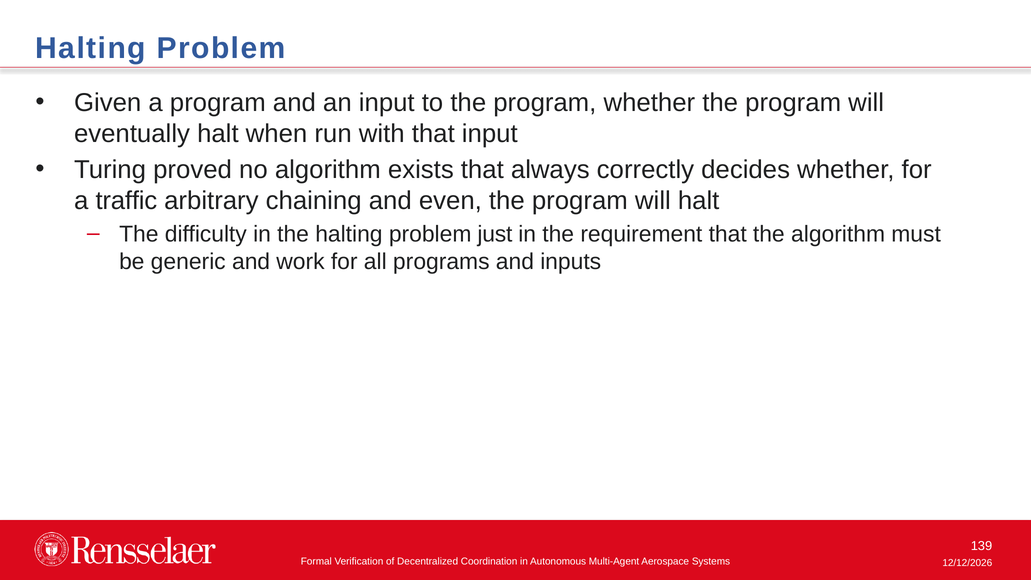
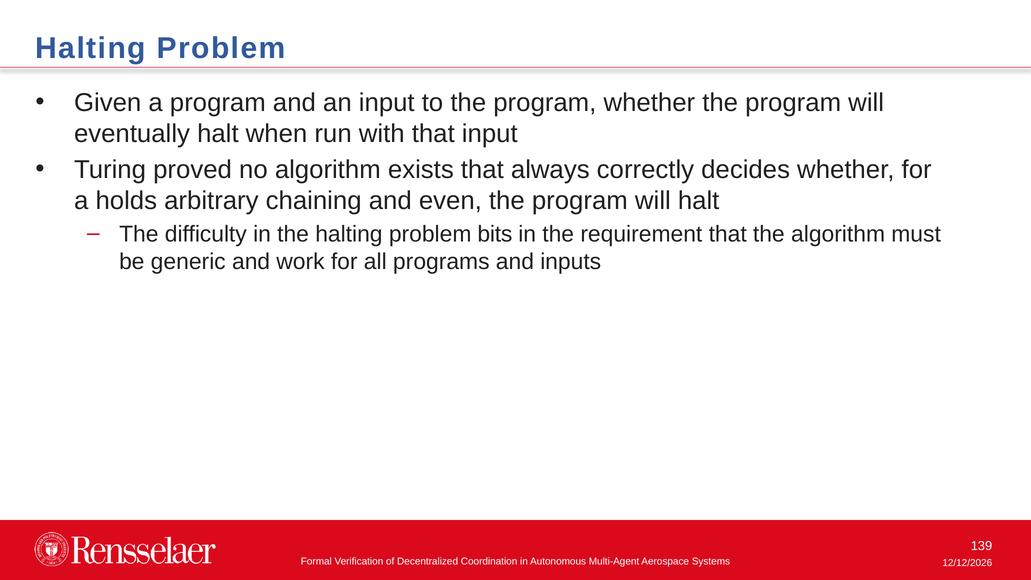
traffic: traffic -> holds (126, 201)
just: just -> bits (495, 234)
